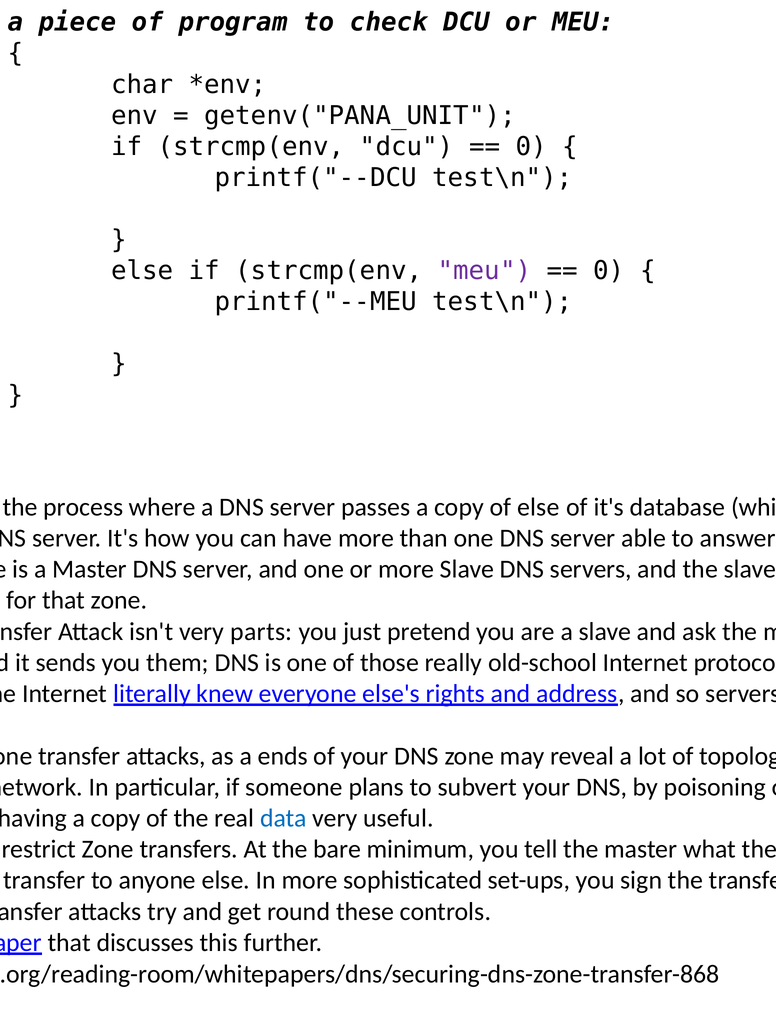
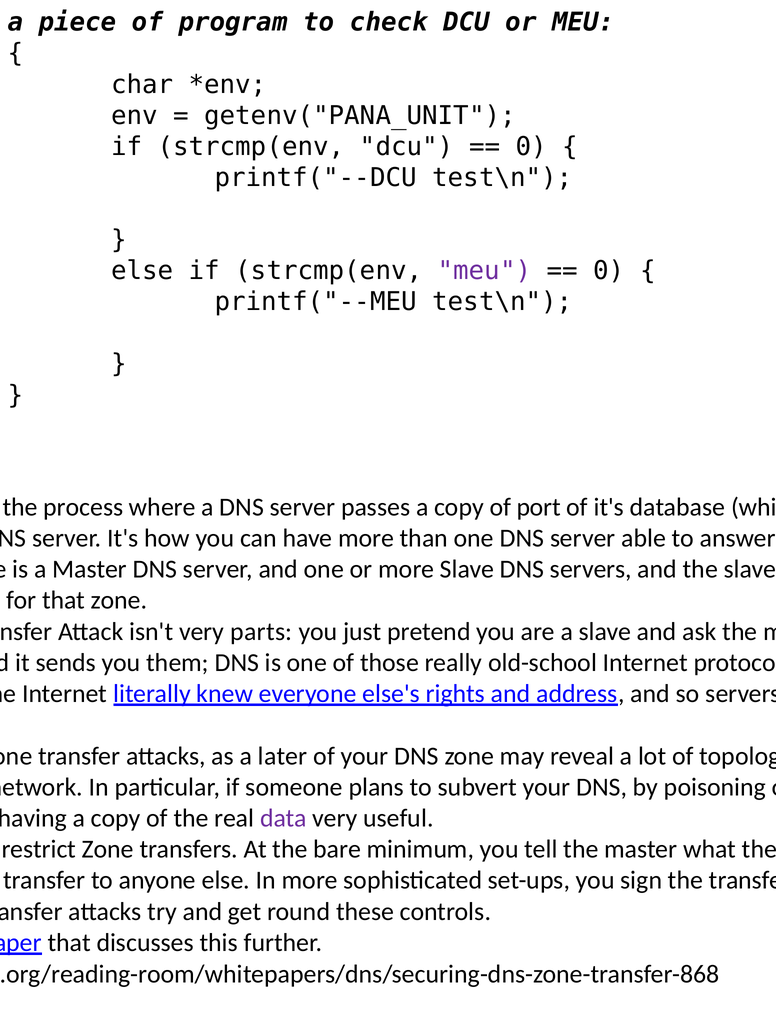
of else: else -> port (539, 507)
ends: ends -> later (283, 756)
data colour: blue -> purple (283, 818)
